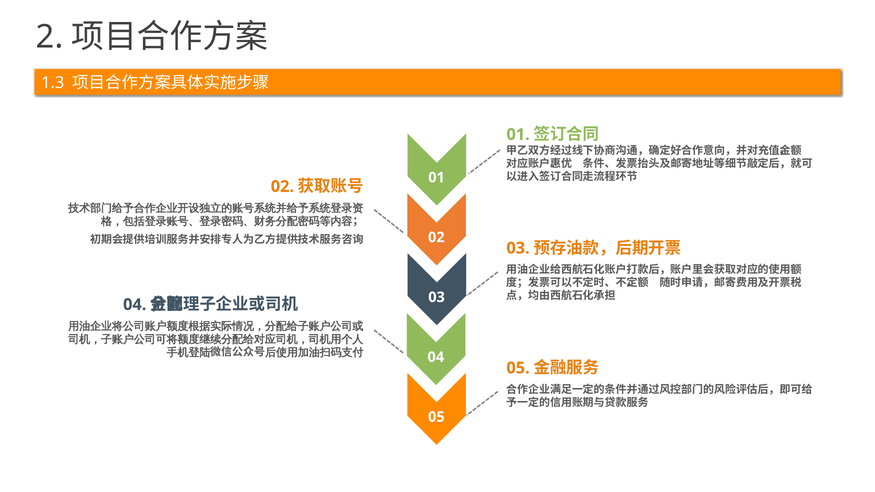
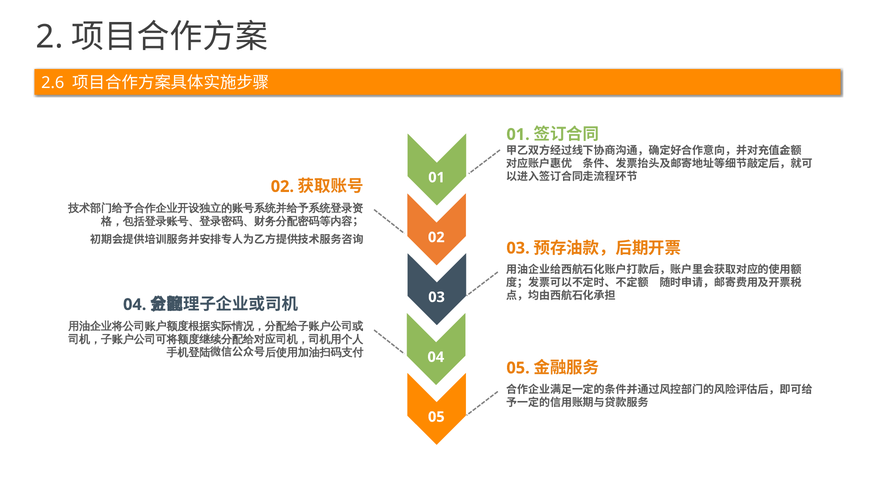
1.3: 1.3 -> 2.6 (53, 83)
